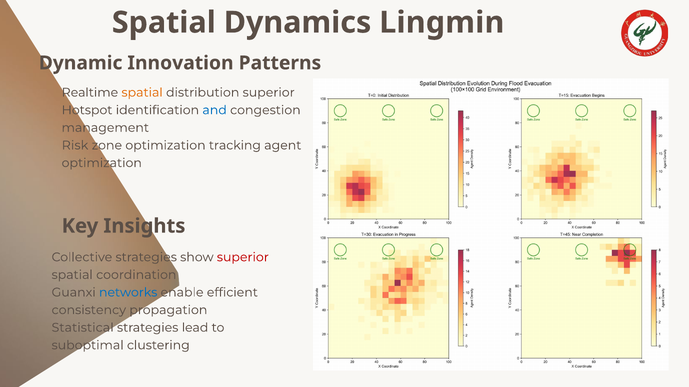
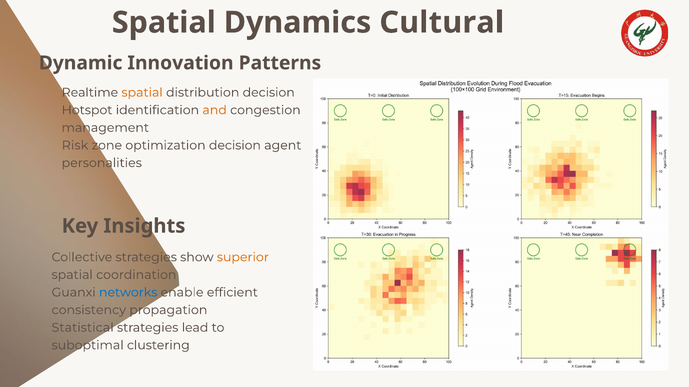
Lingmin: Lingmin -> Cultural (442, 23)
distribution superior: superior -> decision (269, 93)
and colour: blue -> orange (215, 110)
optimization tracking: tracking -> decision (235, 146)
optimization: optimization -> personalities (102, 163)
superior colour: red -> orange (243, 258)
